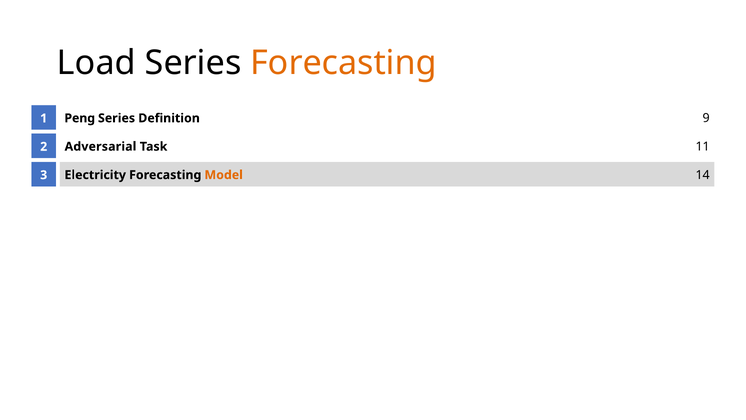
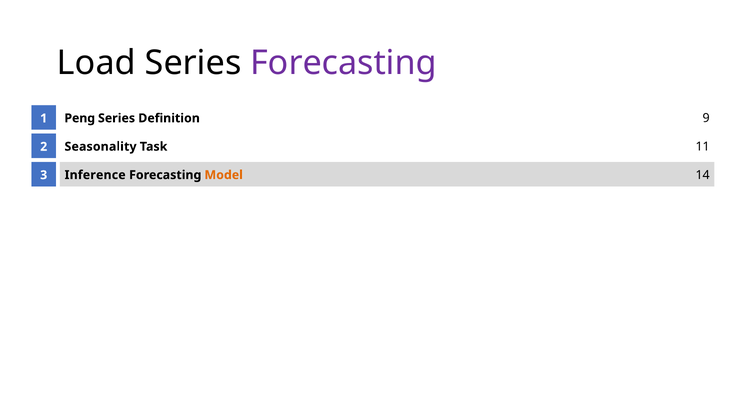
Forecasting colour: orange -> purple (343, 63)
Adversarial: Adversarial -> Seasonality (101, 146)
Electricity: Electricity -> Inference (95, 175)
